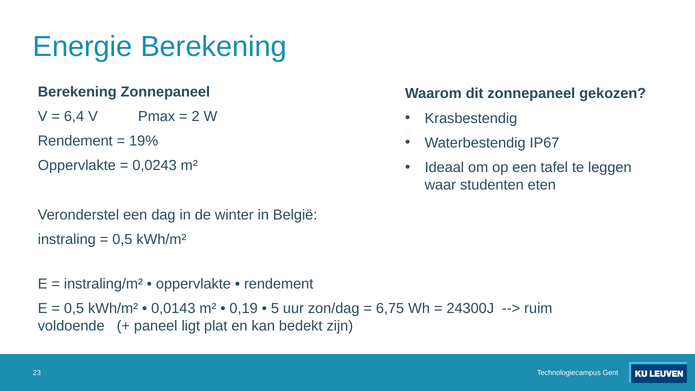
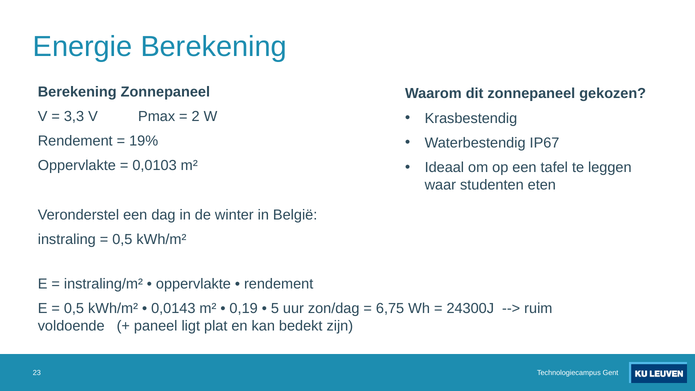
6,4: 6,4 -> 3,3 (74, 116)
0,0243: 0,0243 -> 0,0103 (155, 166)
